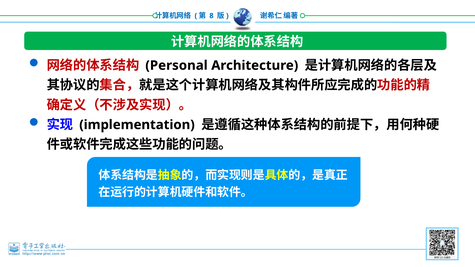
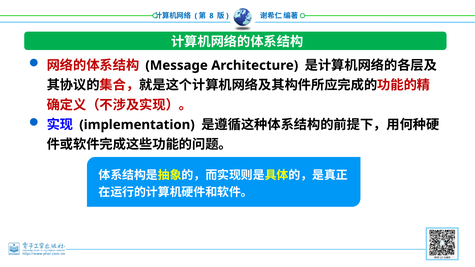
Personal: Personal -> Message (177, 65)
